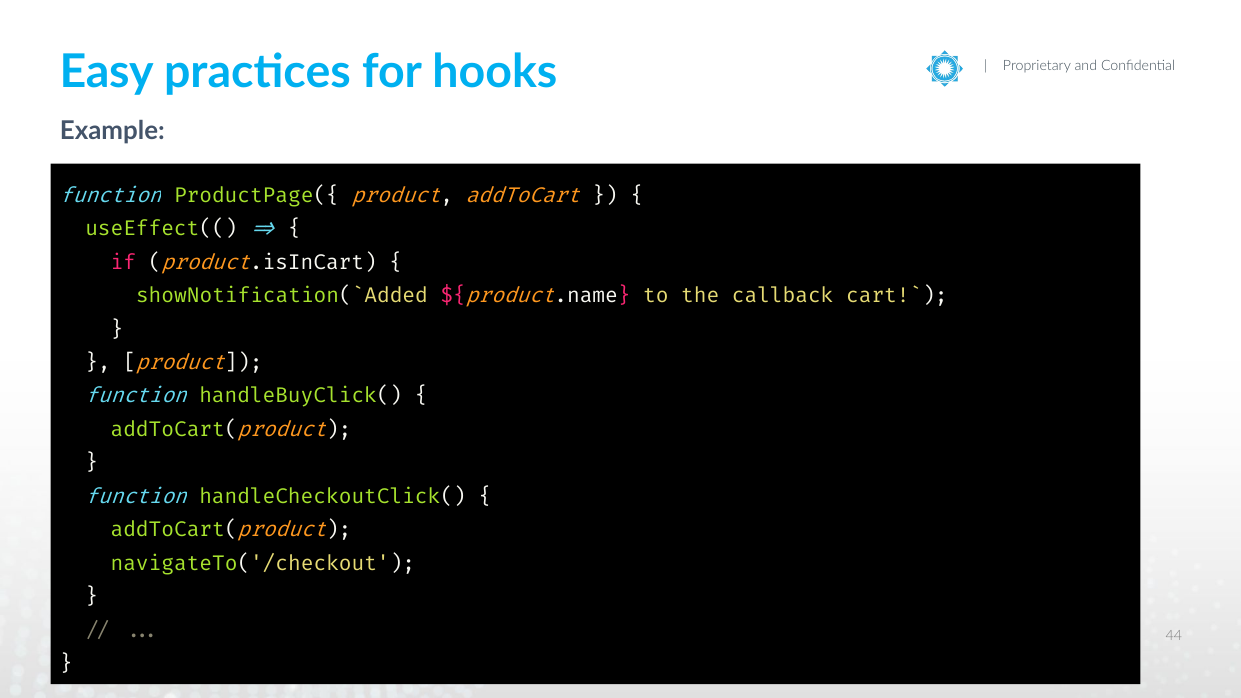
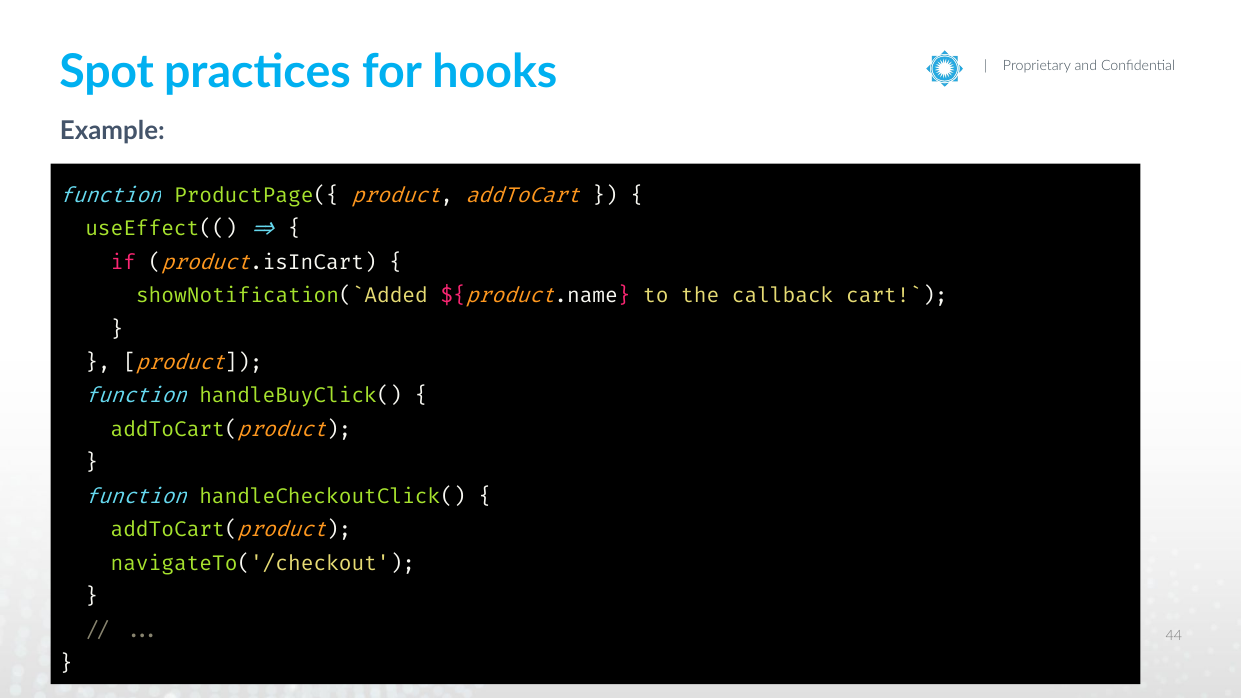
Easy: Easy -> Spot (107, 73)
